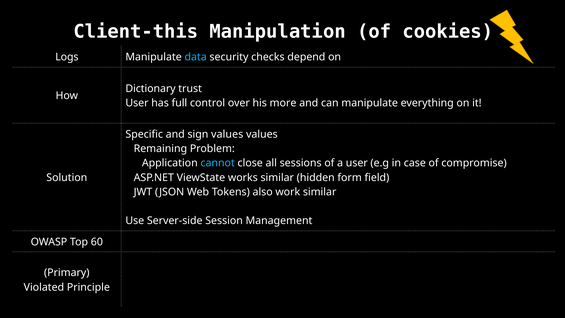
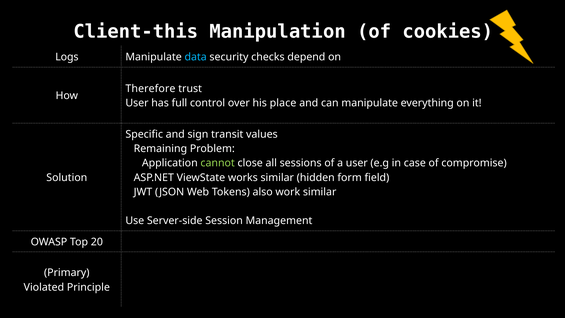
Dictionary: Dictionary -> Therefore (150, 88)
more: more -> place (283, 103)
sign values: values -> transit (227, 134)
cannot colour: light blue -> light green (218, 163)
60: 60 -> 20 (97, 242)
